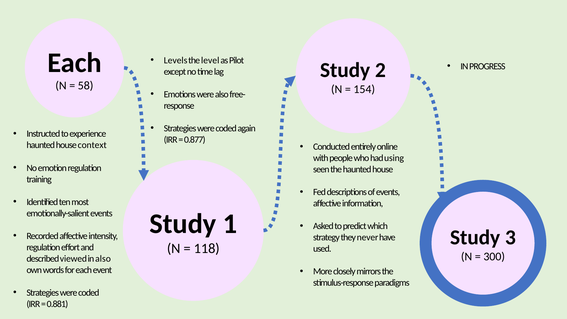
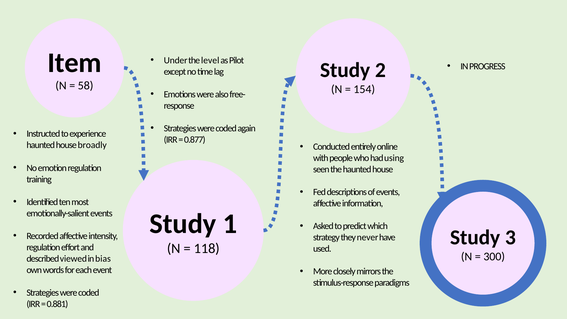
Each: Each -> Item (74, 63)
Levels: Levels -> Under (176, 60)
context: context -> broadly (92, 145)
in also: also -> bias (103, 259)
